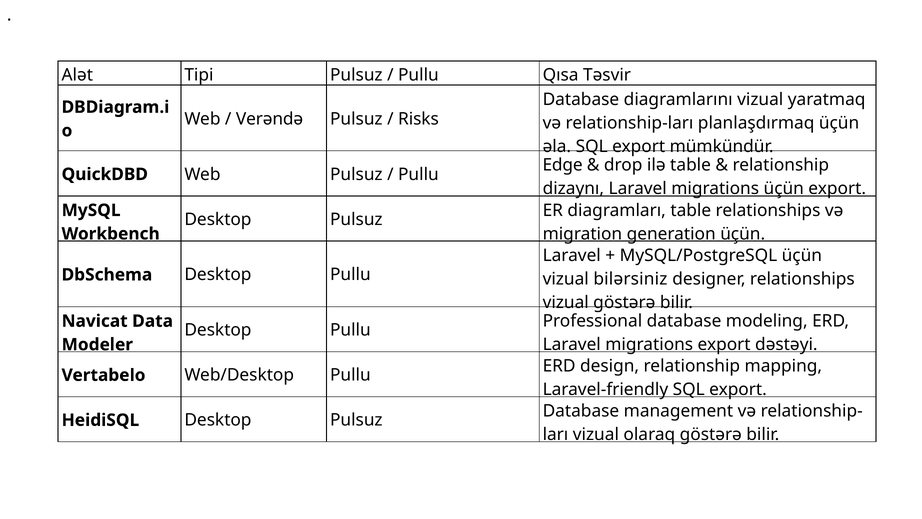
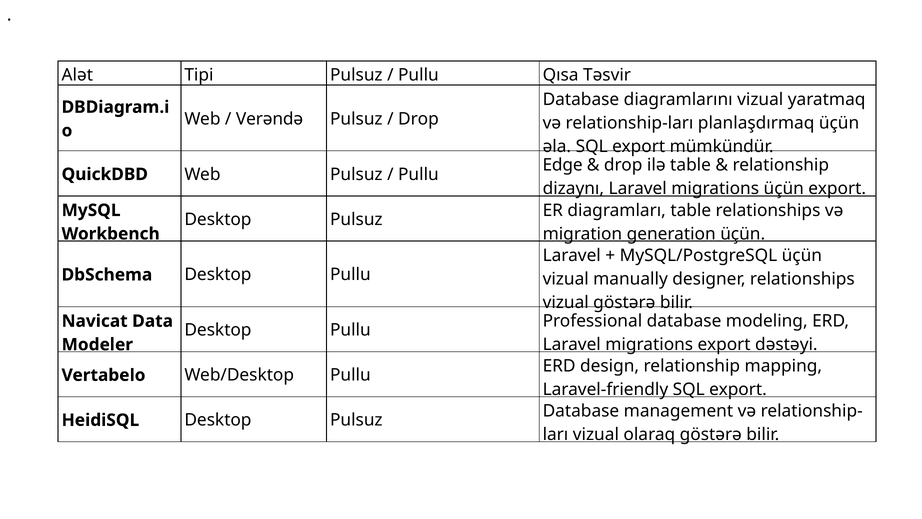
Risks: Risks -> Drop (418, 119)
bilərsiniz: bilərsiniz -> manually (631, 279)
